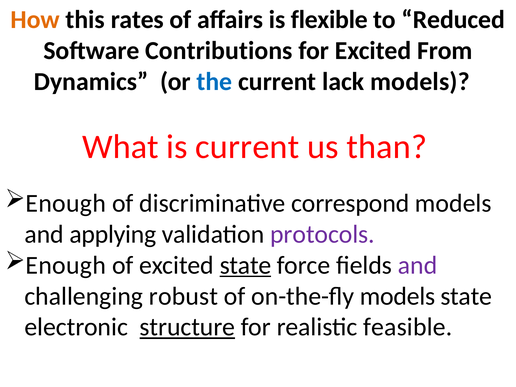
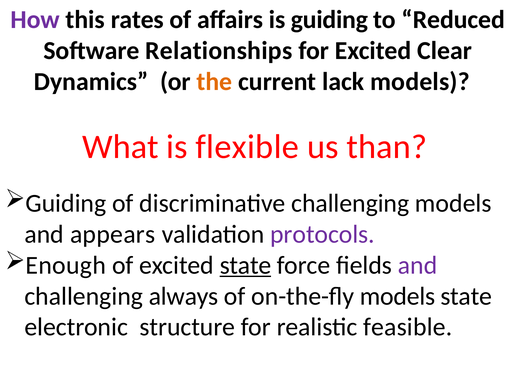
How colour: orange -> purple (35, 20)
is flexible: flexible -> guiding (329, 20)
Contributions: Contributions -> Relationships (219, 51)
From: From -> Clear (445, 51)
the colour: blue -> orange (214, 82)
is current: current -> flexible (247, 147)
Enough: Enough -> Guiding (66, 203)
discriminative correspond: correspond -> challenging (350, 203)
applying: applying -> appears (113, 234)
robust: robust -> always (184, 296)
structure underline: present -> none (187, 327)
